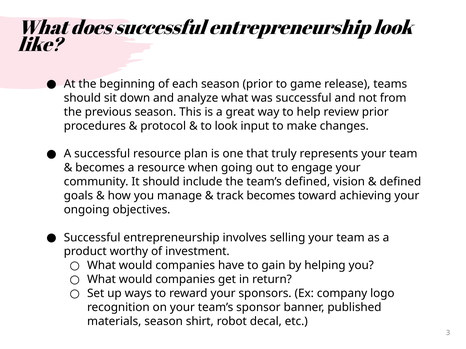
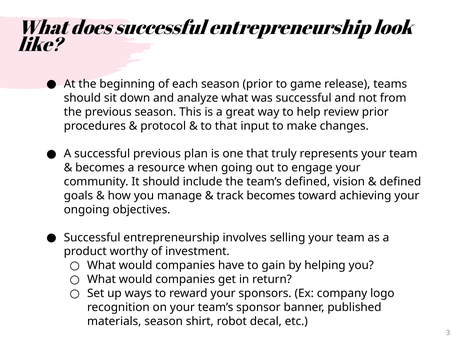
to look: look -> that (226, 126)
successful resource: resource -> previous (157, 154)
